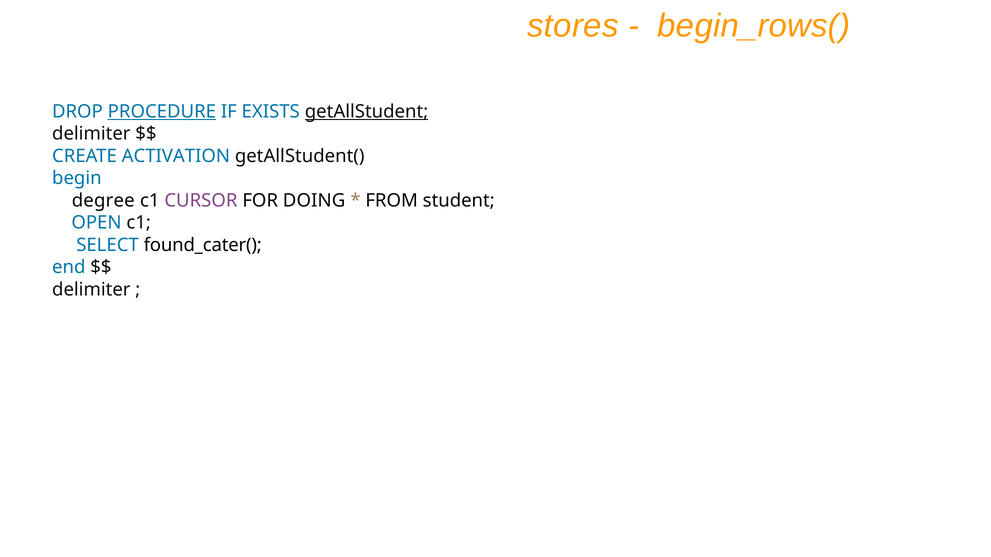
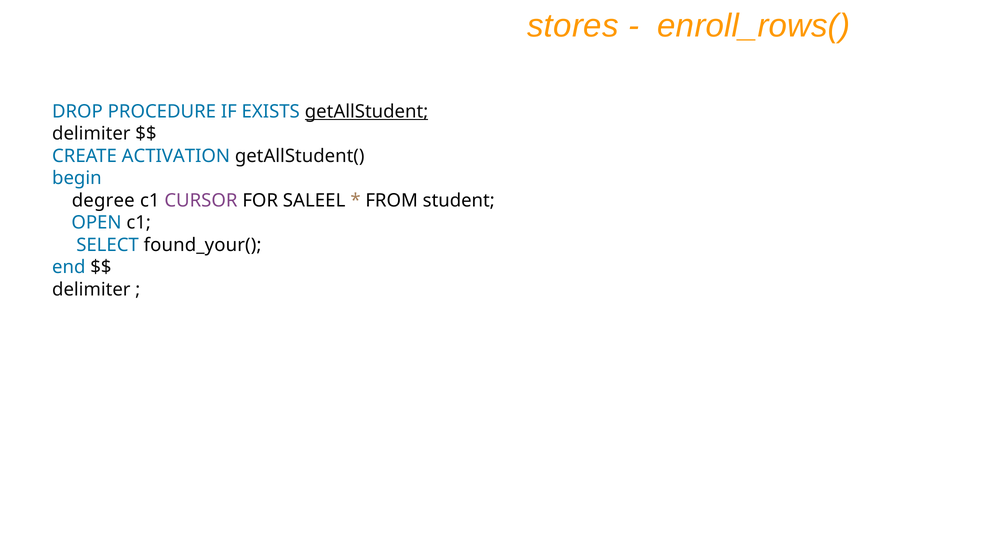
begin_rows(: begin_rows( -> enroll_rows( (754, 26)
PROCEDURE underline: present -> none (162, 111)
DOING: DOING -> SALEEL (314, 201)
found_cater(: found_cater( -> found_your( (203, 245)
